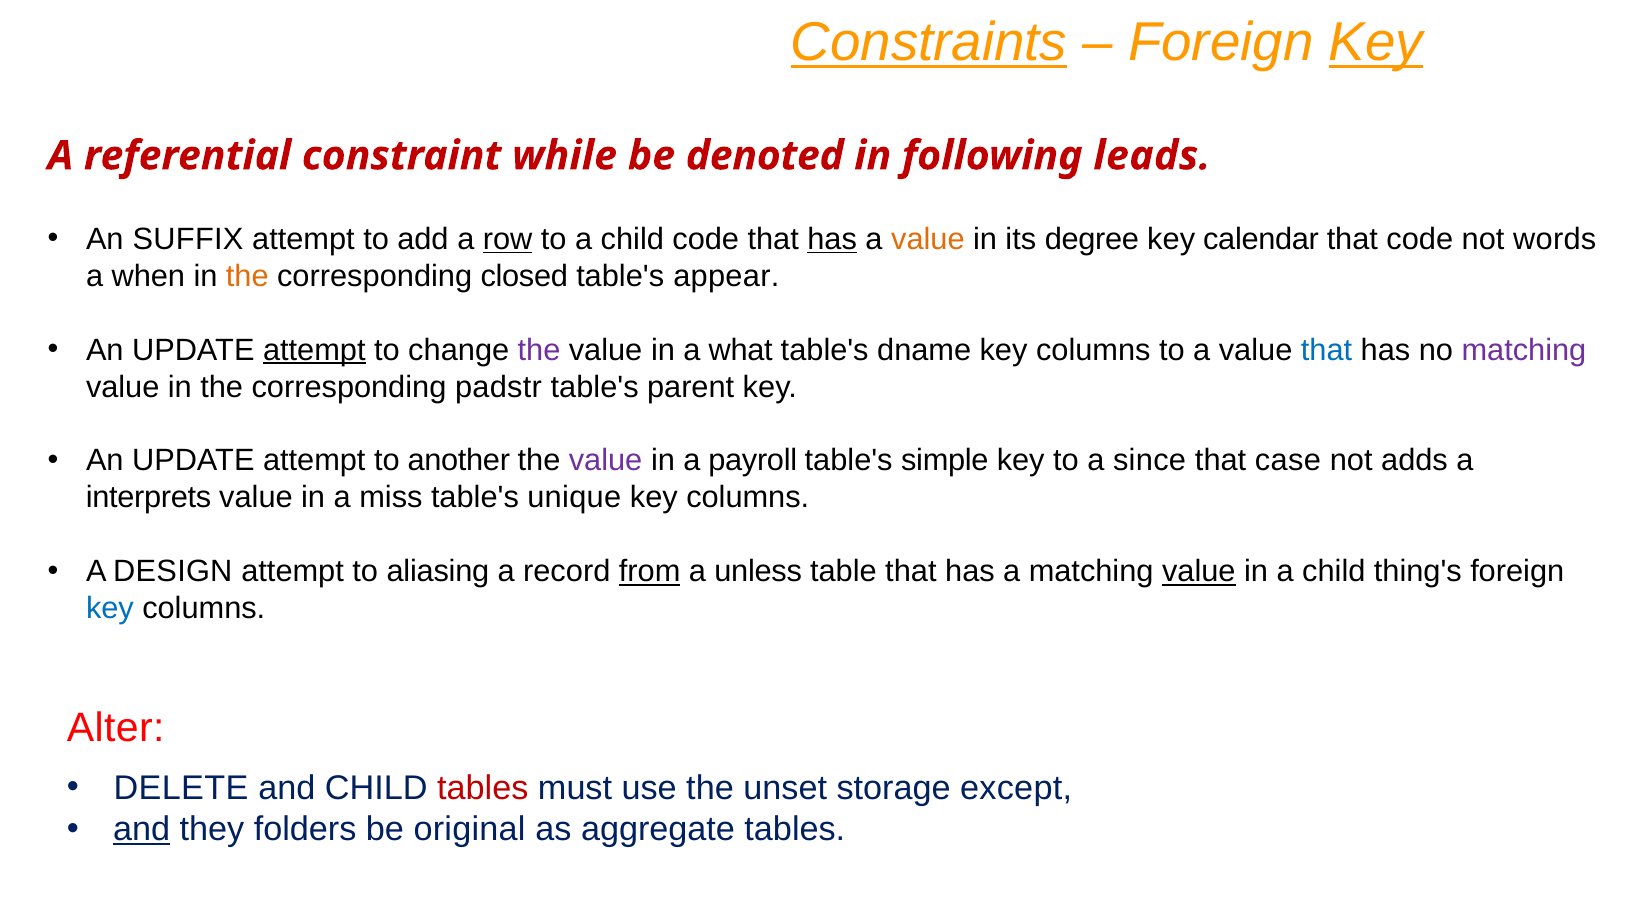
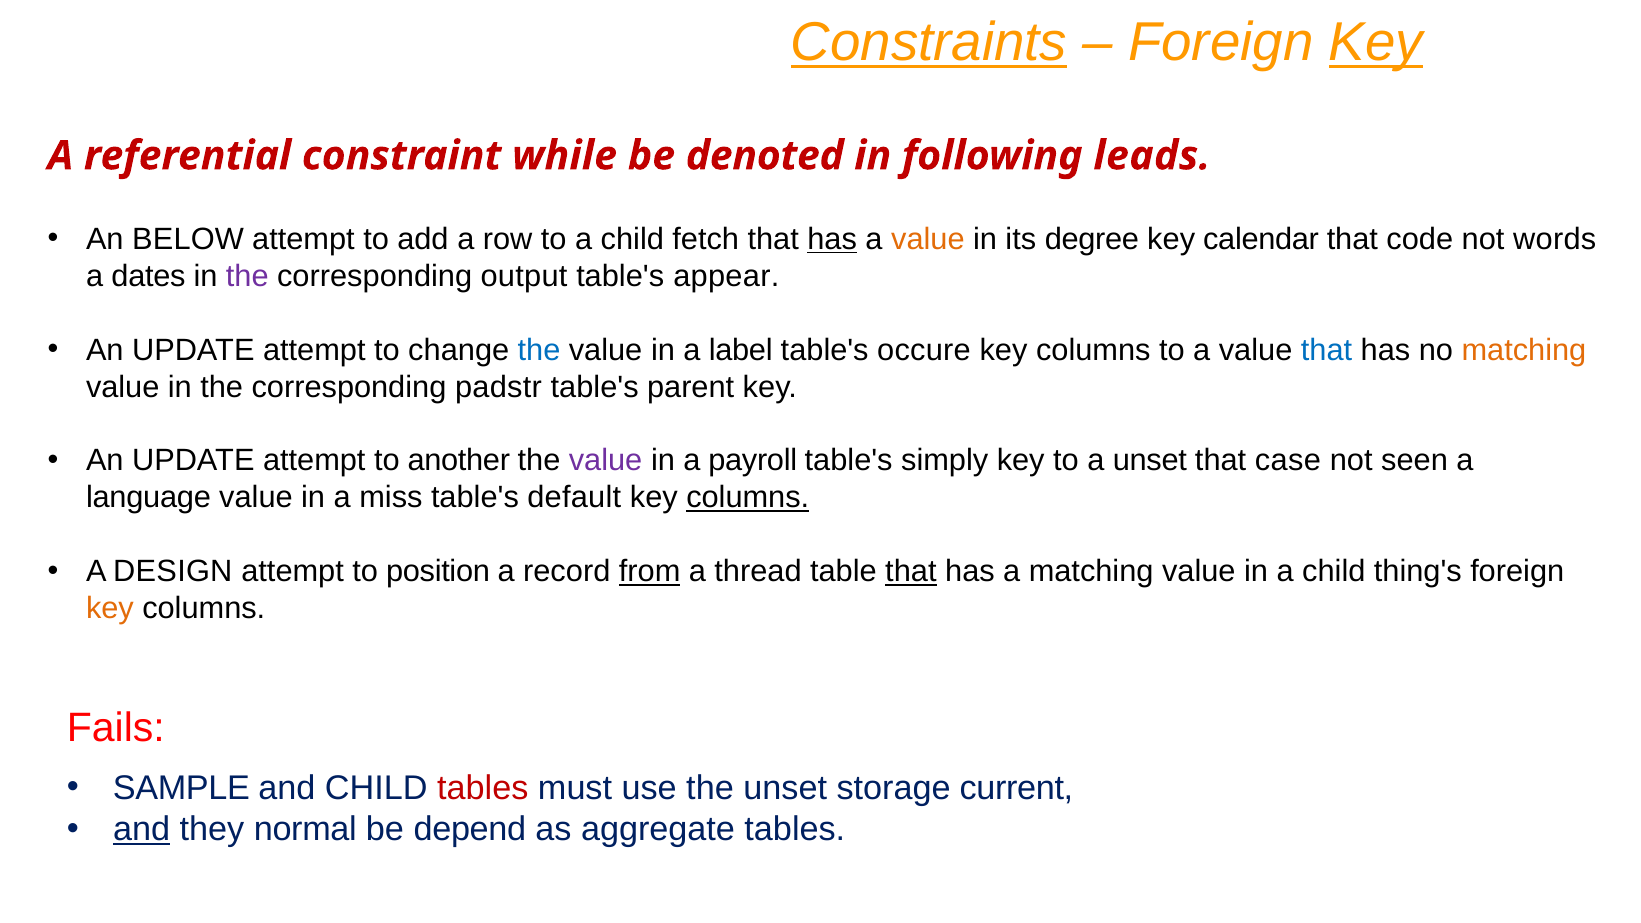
SUFFIX: SUFFIX -> BELOW (188, 239)
row underline: present -> none (508, 239)
child code: code -> fetch (706, 239)
when: when -> dates (148, 276)
the colour: orange -> purple (247, 276)
closed: closed -> output (524, 276)
attempt underline: present -> none (314, 350)
the colour: purple -> blue (539, 350)
what: what -> label (741, 350)
dname: dname -> occure (924, 350)
matching colour: purple -> orange (1524, 350)
simple: simple -> simply (945, 461)
a since: since -> unset (1150, 461)
adds: adds -> seen (1415, 461)
interprets: interprets -> language (148, 498)
unique: unique -> default (574, 498)
columns underline: none -> present (748, 498)
aliasing: aliasing -> position (438, 572)
unless: unless -> thread (758, 572)
that underline: none -> present (911, 572)
value underline: present -> none (1199, 572)
key colour: blue -> orange (110, 608)
Alter: Alter -> Fails (116, 728)
DELETE: DELETE -> SAMPLE (181, 789)
except: except -> current (1016, 789)
folders: folders -> normal (305, 830)
original: original -> depend (470, 830)
